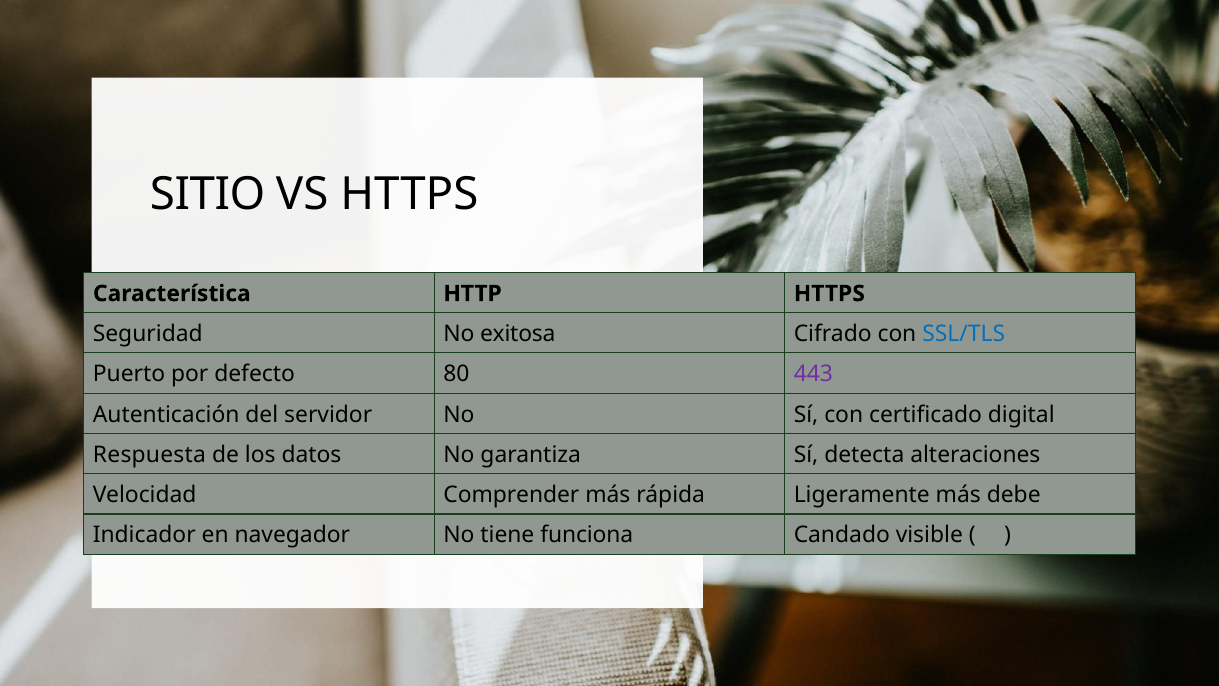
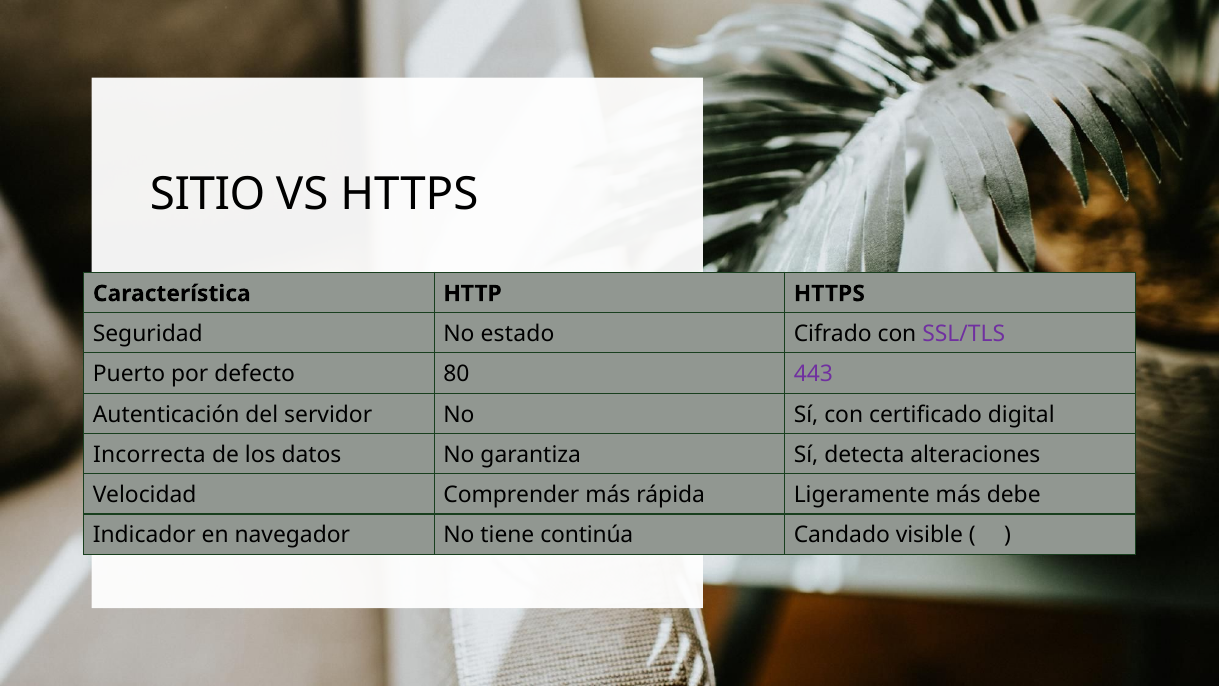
exitosa: exitosa -> estado (517, 334)
SSL/TLS colour: blue -> purple (964, 334)
Respuesta: Respuesta -> Incorrecta (149, 455)
funciona: funciona -> continúa (587, 535)
